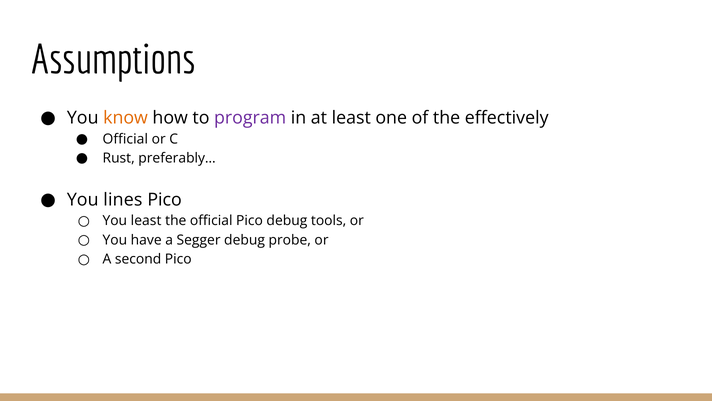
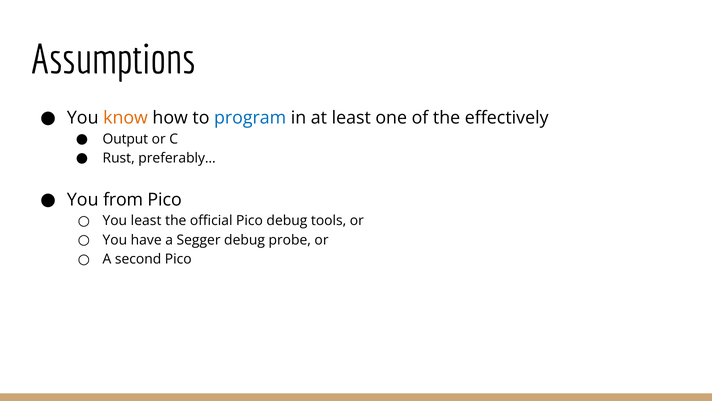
program colour: purple -> blue (250, 118)
Official: Official -> Output (125, 139)
lines: lines -> from (123, 199)
